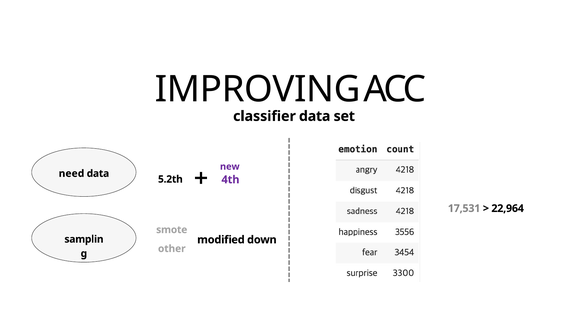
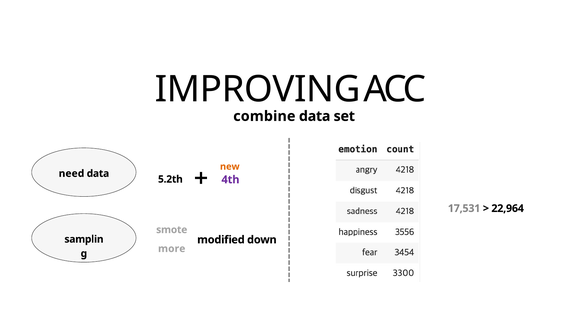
classifier: classifier -> combine (264, 116)
new colour: purple -> orange (230, 166)
other: other -> more (172, 248)
